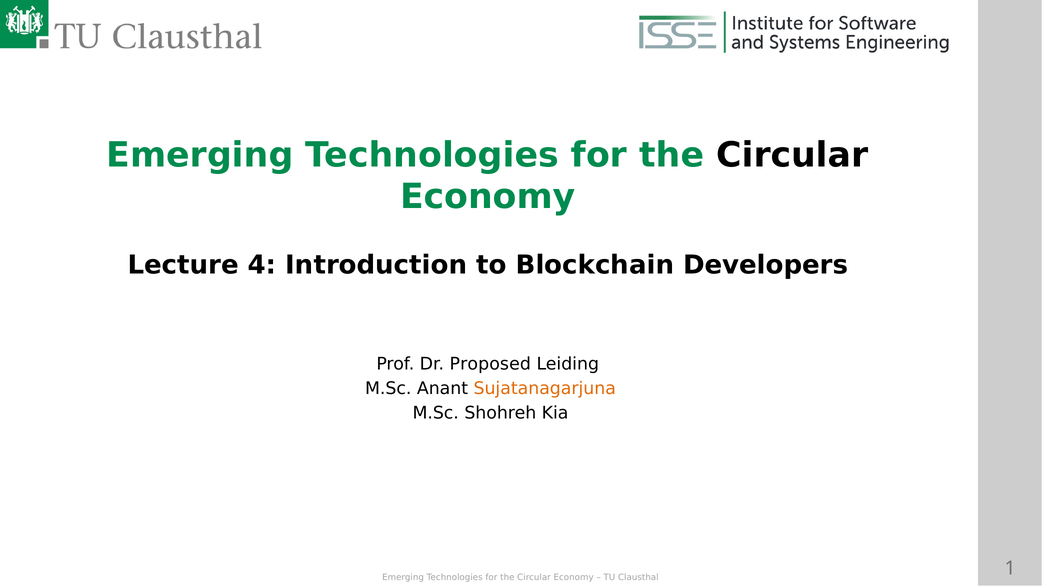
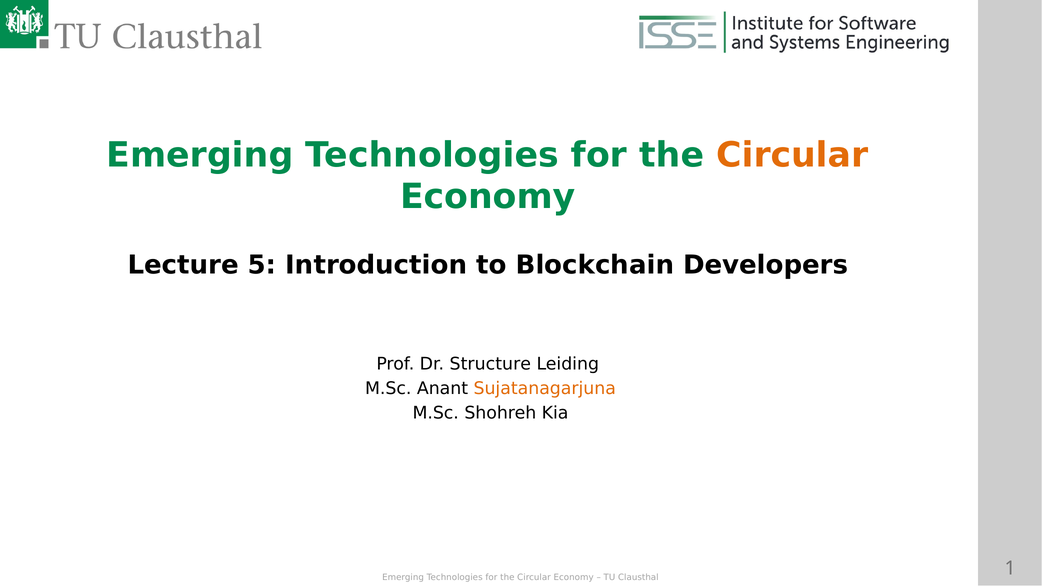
Circular colour: black -> orange (792, 155)
4: 4 -> 5 (262, 265)
Proposed: Proposed -> Structure (490, 364)
